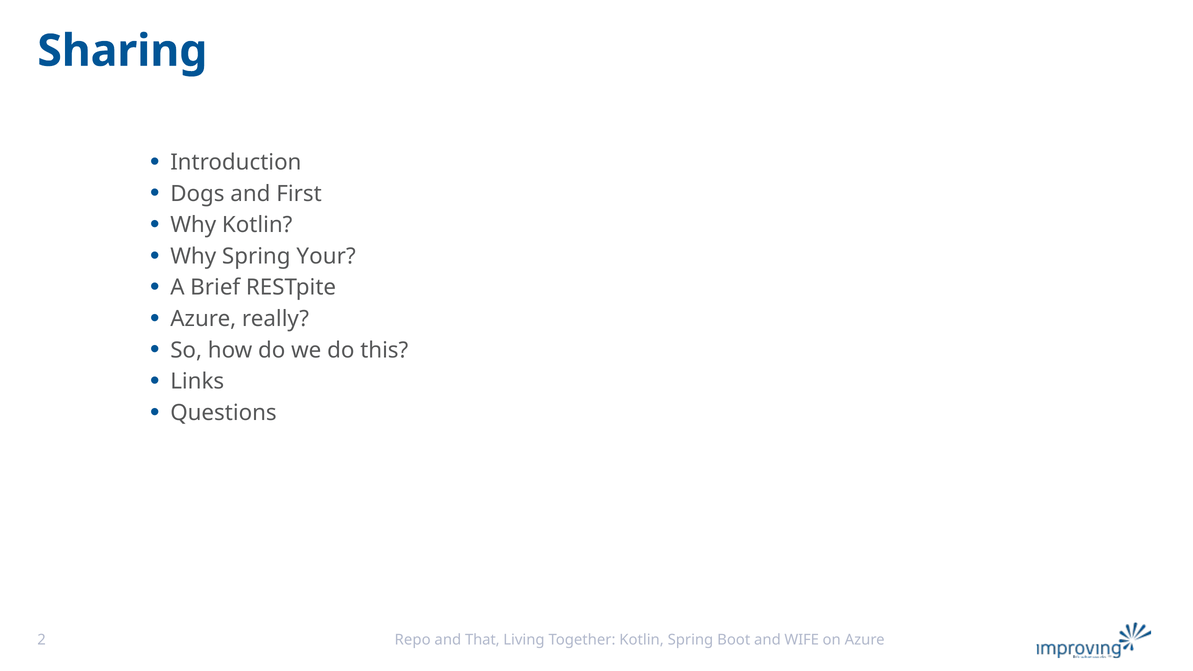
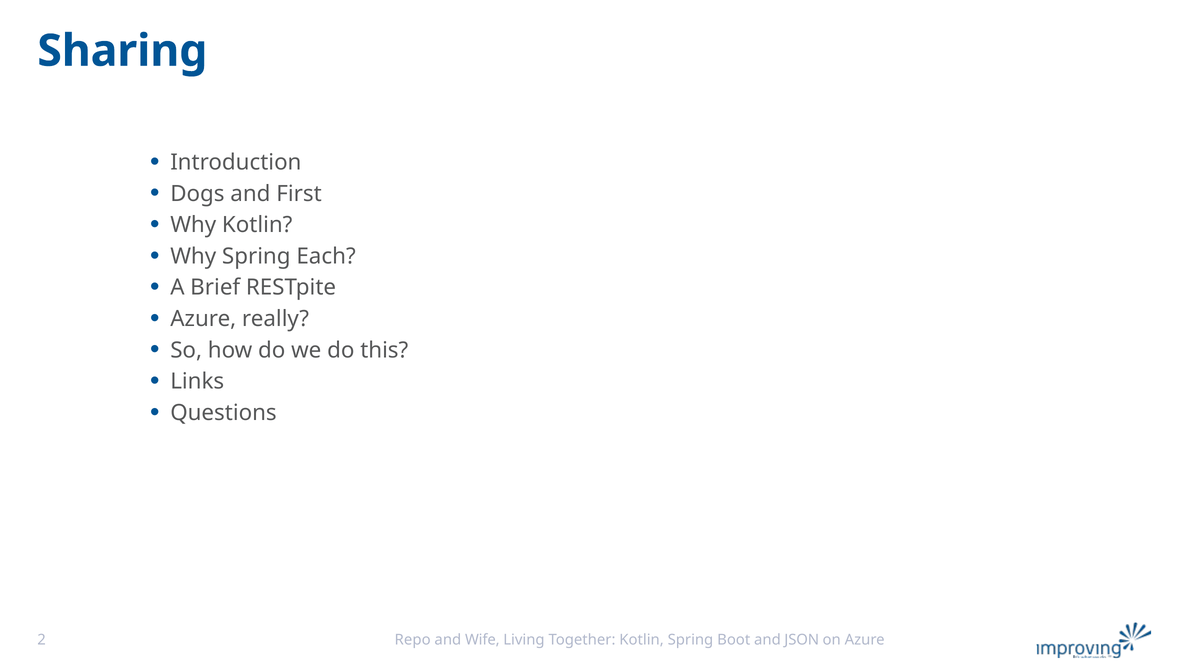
Your: Your -> Each (326, 256)
That: That -> Wife (482, 640)
WIFE: WIFE -> JSON (802, 640)
